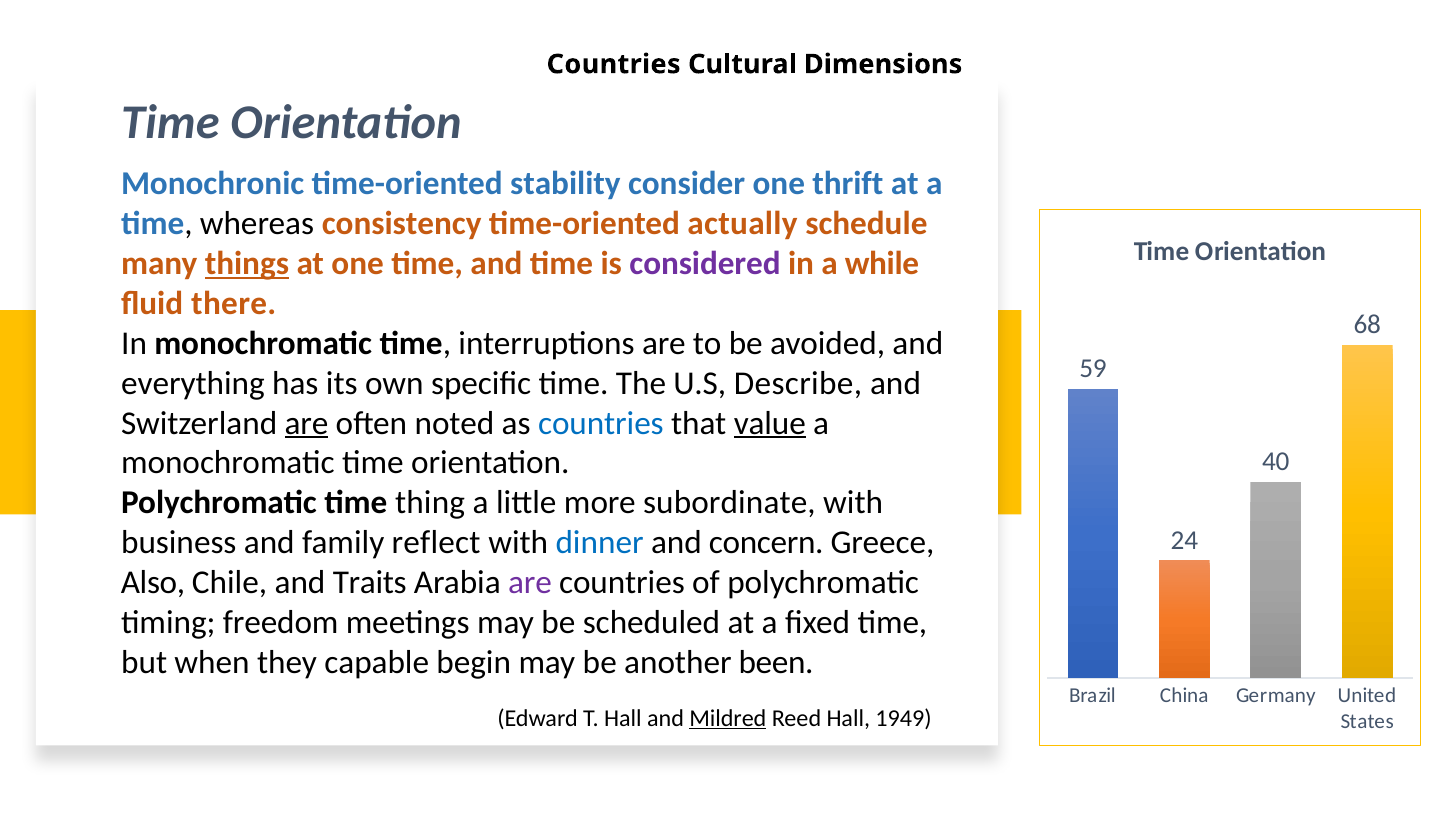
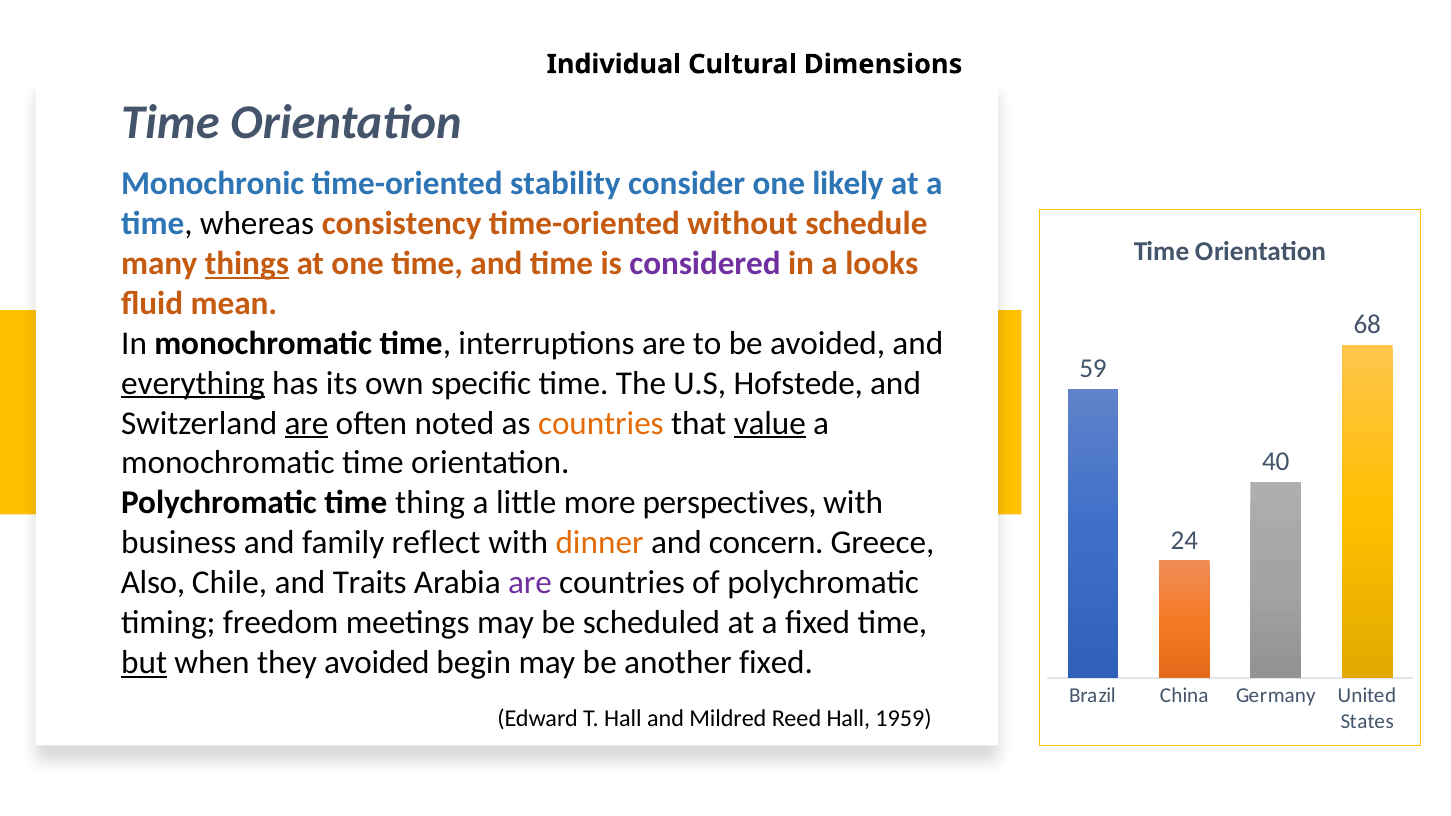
Countries: Countries -> Individual (614, 64)
thrift: thrift -> likely (848, 184)
actually: actually -> without (743, 224)
while: while -> looks (882, 264)
there: there -> mean (234, 304)
everything underline: none -> present (193, 383)
Describe: Describe -> Hofstede (798, 383)
countries colour: blue -> orange (601, 423)
subordinate: subordinate -> perspectives (730, 503)
dinner colour: blue -> orange (600, 543)
but underline: none -> present (144, 662)
they capable: capable -> avoided (377, 662)
another been: been -> fixed (776, 662)
Mildred underline: present -> none (728, 718)
1949: 1949 -> 1959 (904, 718)
